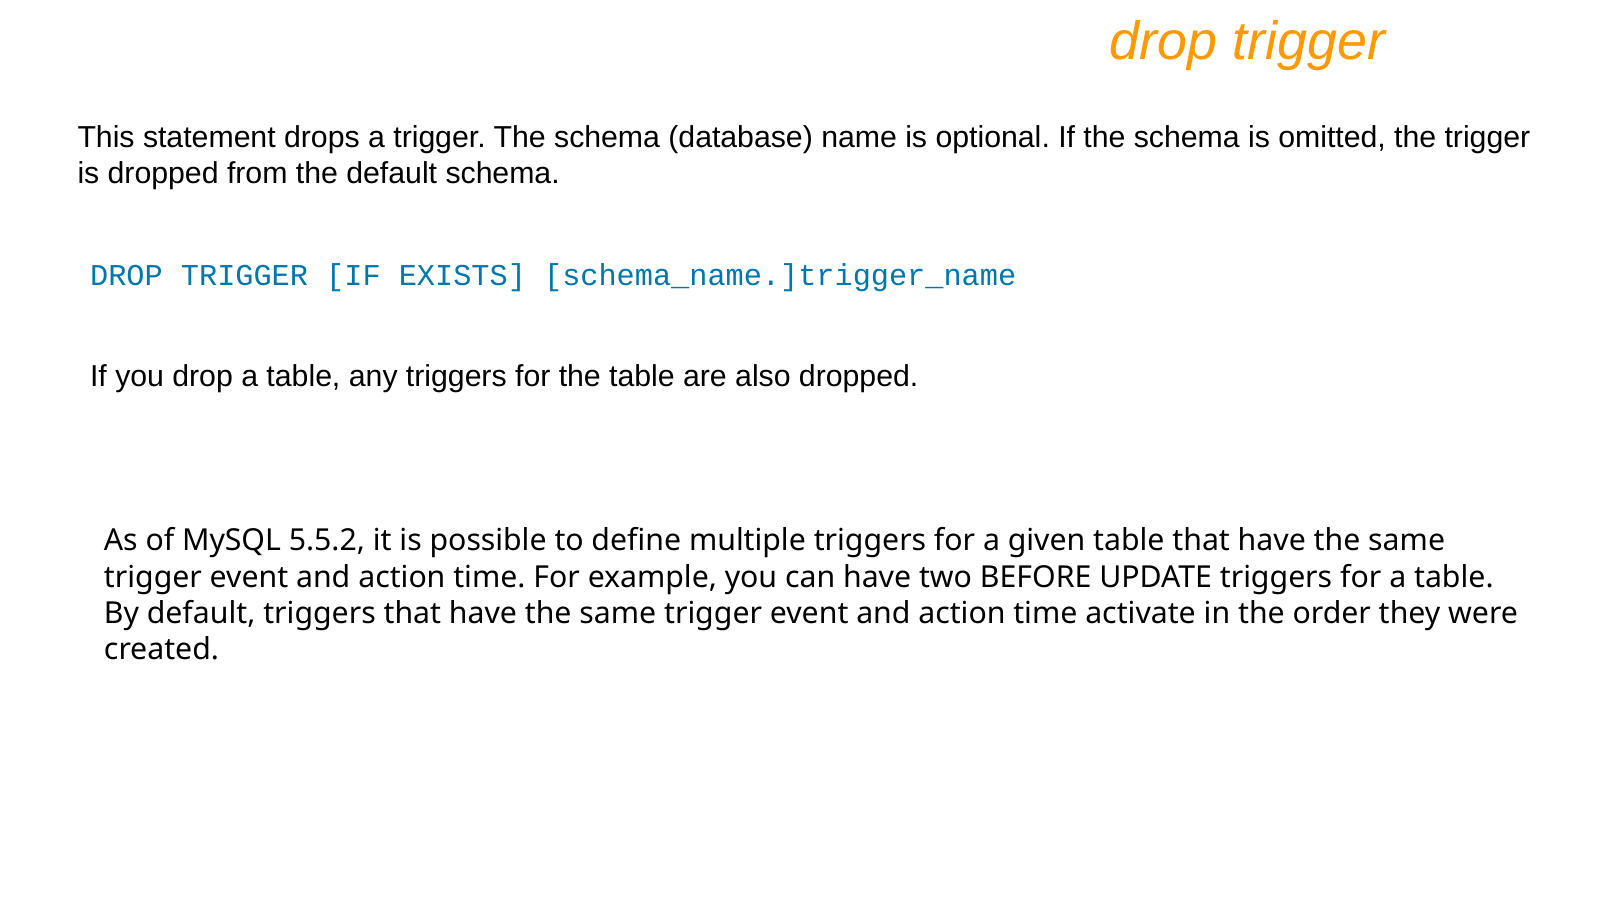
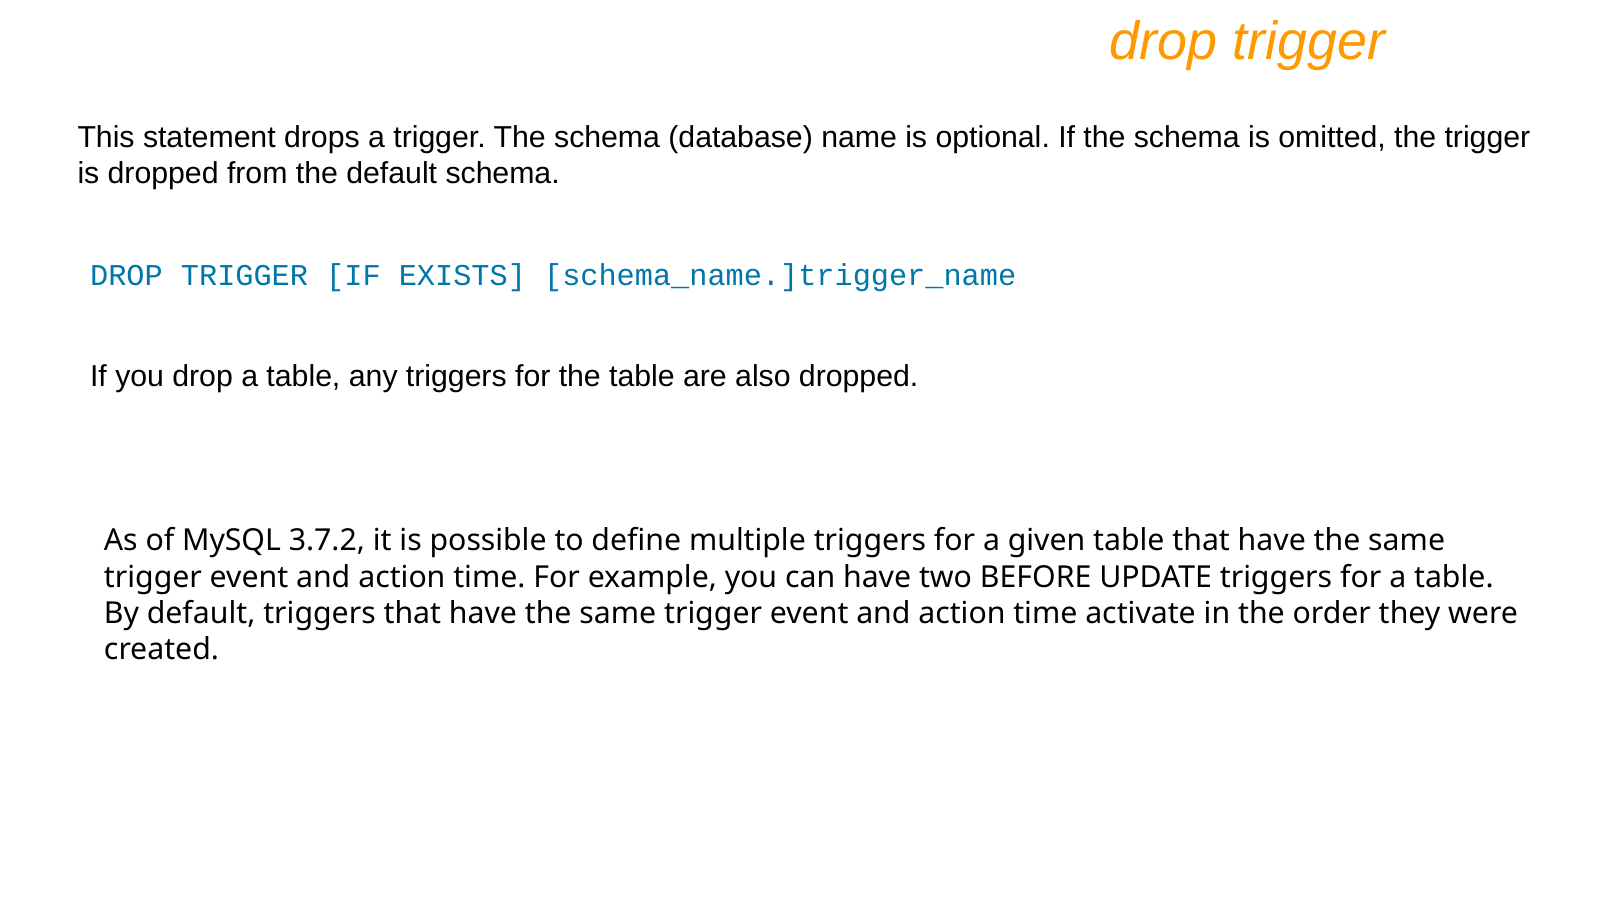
5.5.2: 5.5.2 -> 3.7.2 (327, 541)
